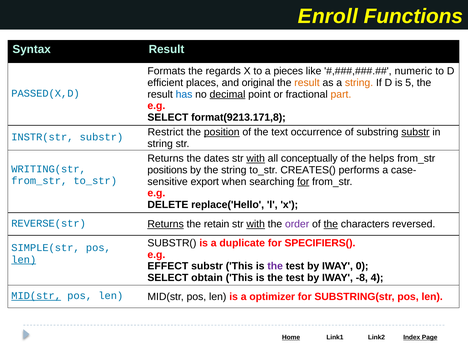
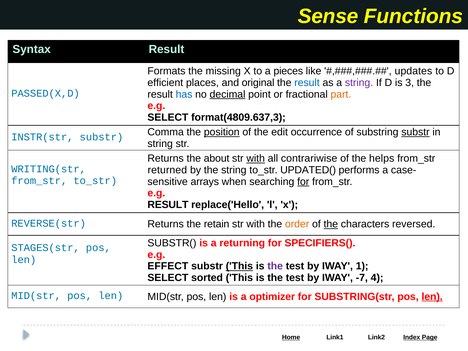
Enroll: Enroll -> Sense (328, 16)
regards: regards -> missing (223, 71)
numeric: numeric -> updates (413, 71)
result colour: orange -> blue (307, 83)
string colour: orange -> purple (359, 83)
5: 5 -> 3 (410, 83)
format(9213.171,8: format(9213.171,8 -> format(4809.637,3 (238, 117)
Restrict: Restrict -> Comma (166, 132)
text: text -> edit (280, 132)
dates: dates -> about (217, 159)
conceptually: conceptually -> contrariwise (309, 159)
positions: positions -> returned (167, 170)
CREATES(: CREATES( -> UPDATED( (308, 170)
export: export -> arrays (205, 182)
DELETE: DELETE -> RESULT (168, 205)
Returns underline: present -> none (166, 224)
with underline: present -> none (256, 224)
order colour: purple -> orange (297, 224)
duplicate: duplicate -> returning (242, 243)
SIMPLE(str: SIMPLE(str -> STAGES(str (46, 248)
len underline: present -> none (24, 260)
This underline: none -> present (239, 266)
0: 0 -> 1 (362, 266)
obtain: obtain -> sorted (207, 278)
-8: -8 -> -7 (362, 278)
MID(str underline: present -> none (36, 296)
len underline: none -> present (432, 297)
